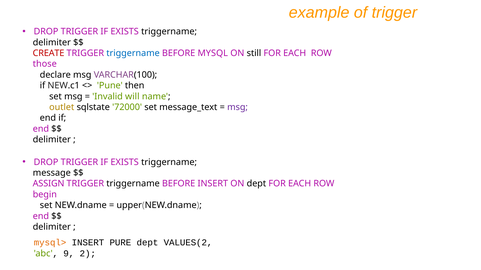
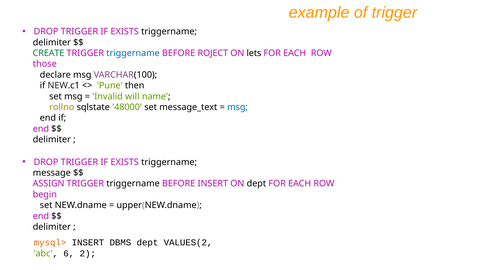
CREATE colour: red -> green (49, 53)
MYSQL: MYSQL -> ROJECT (213, 53)
still: still -> lets (254, 53)
outlet: outlet -> rollno (62, 107)
72000: 72000 -> 48000 (127, 107)
msg colour: purple -> blue (238, 107)
PURE: PURE -> DBMS (120, 243)
9: 9 -> 6 (69, 254)
